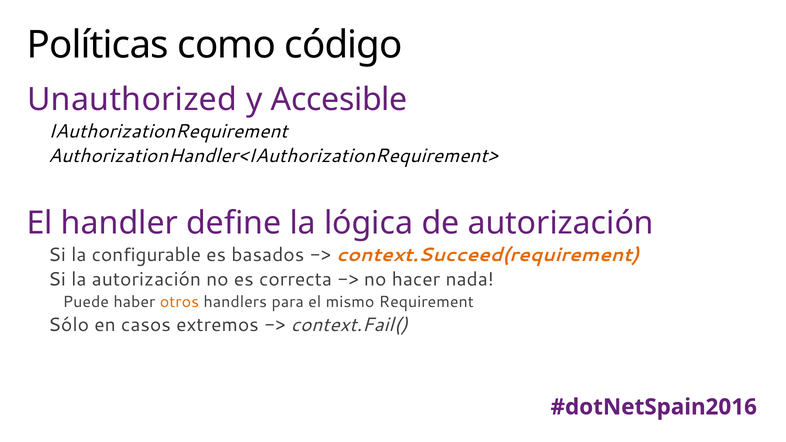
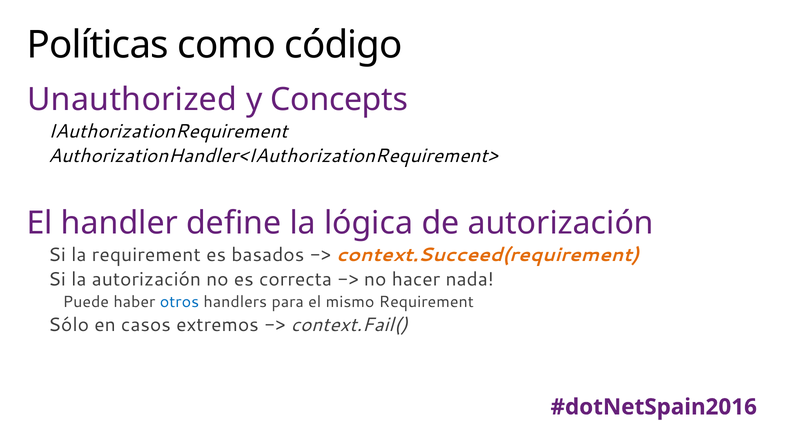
Accesible: Accesible -> Concepts (339, 100)
la configurable: configurable -> requirement (146, 255)
otros colour: orange -> blue (179, 302)
